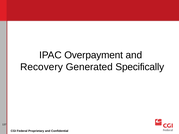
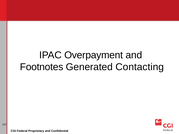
Recovery: Recovery -> Footnotes (42, 67)
Specifically: Specifically -> Contacting (140, 67)
